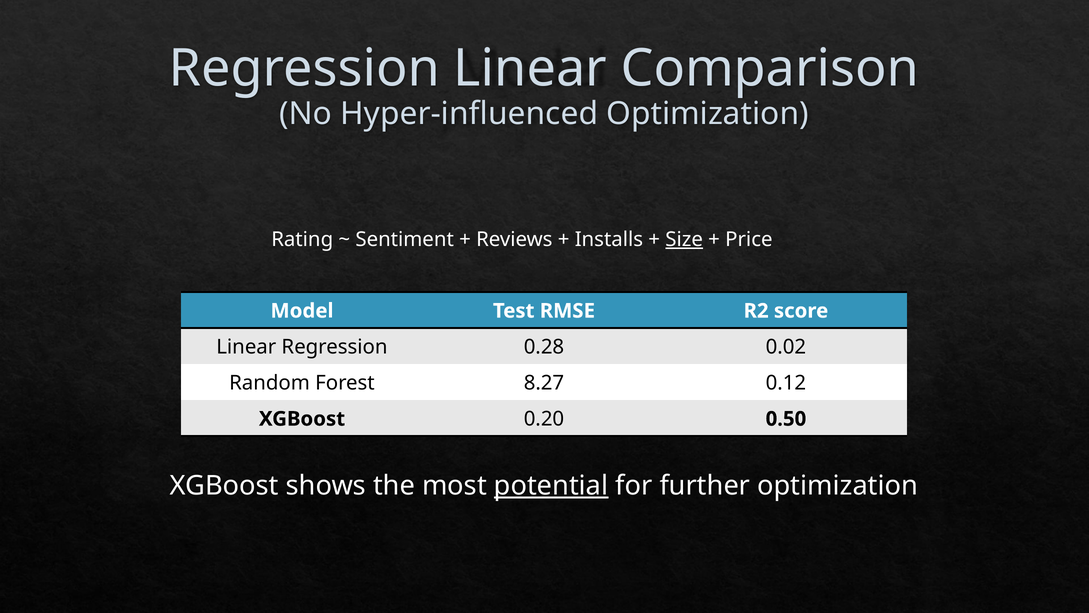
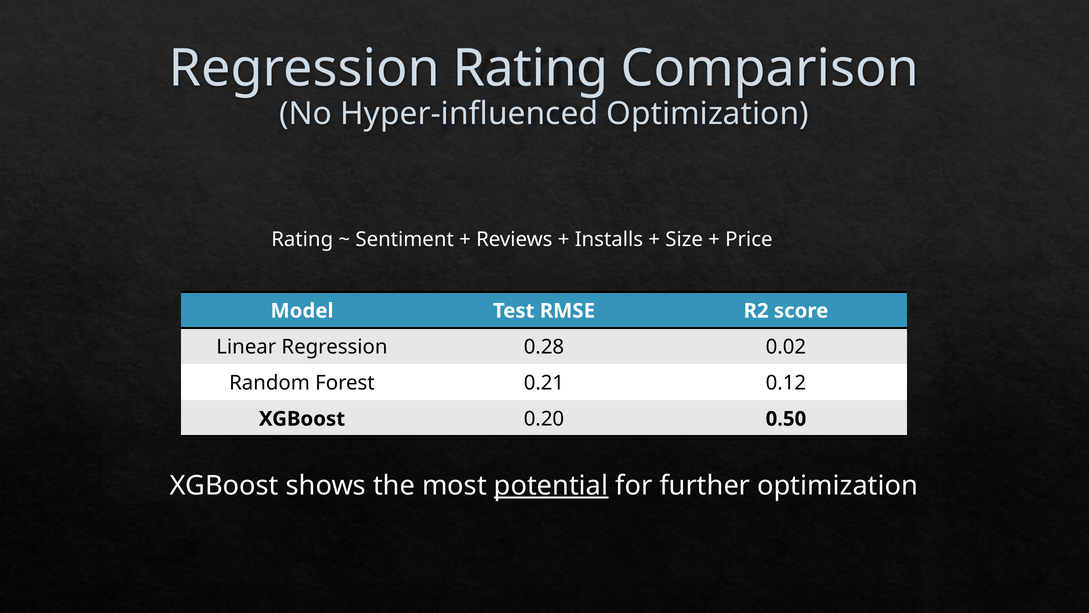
Regression Linear: Linear -> Rating (530, 68)
Size underline: present -> none (684, 239)
8.27: 8.27 -> 0.21 (544, 383)
